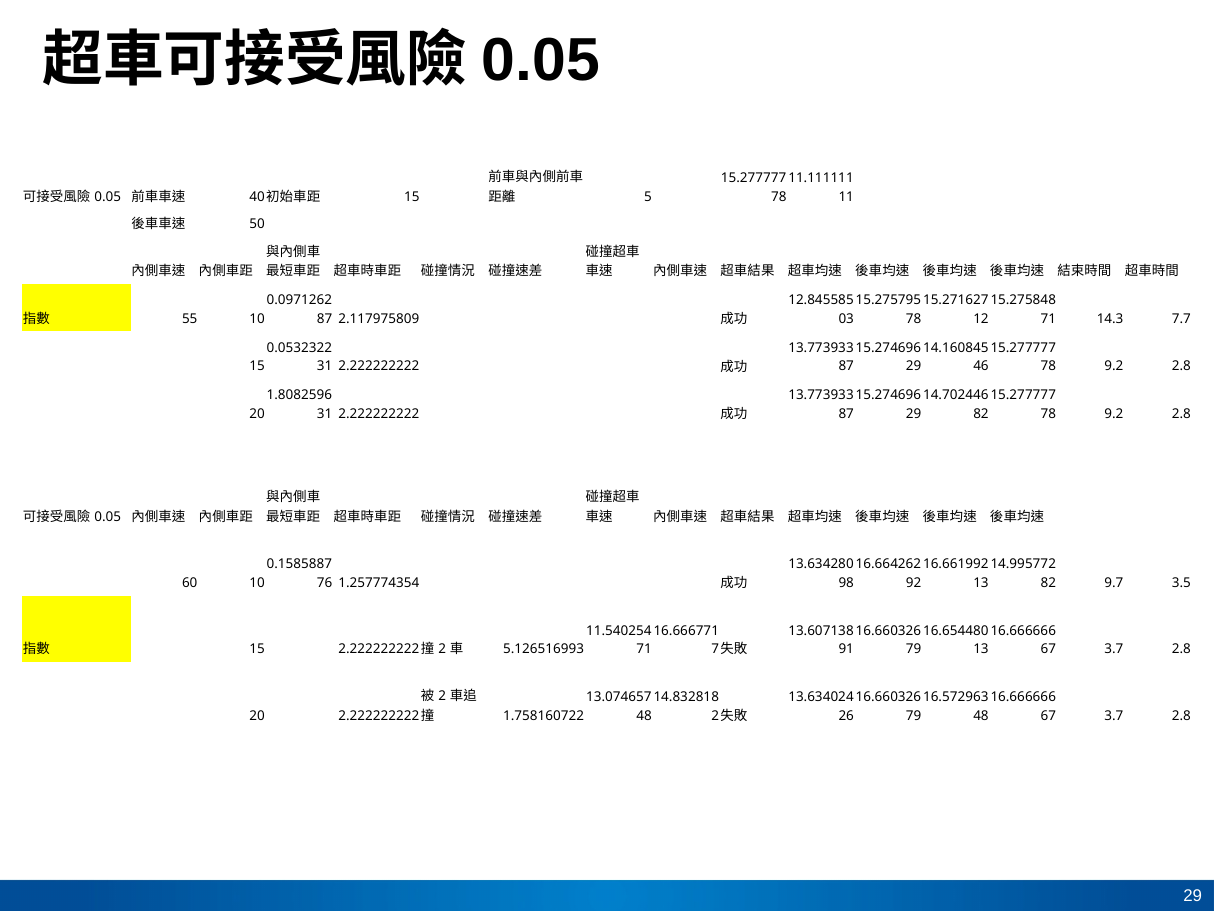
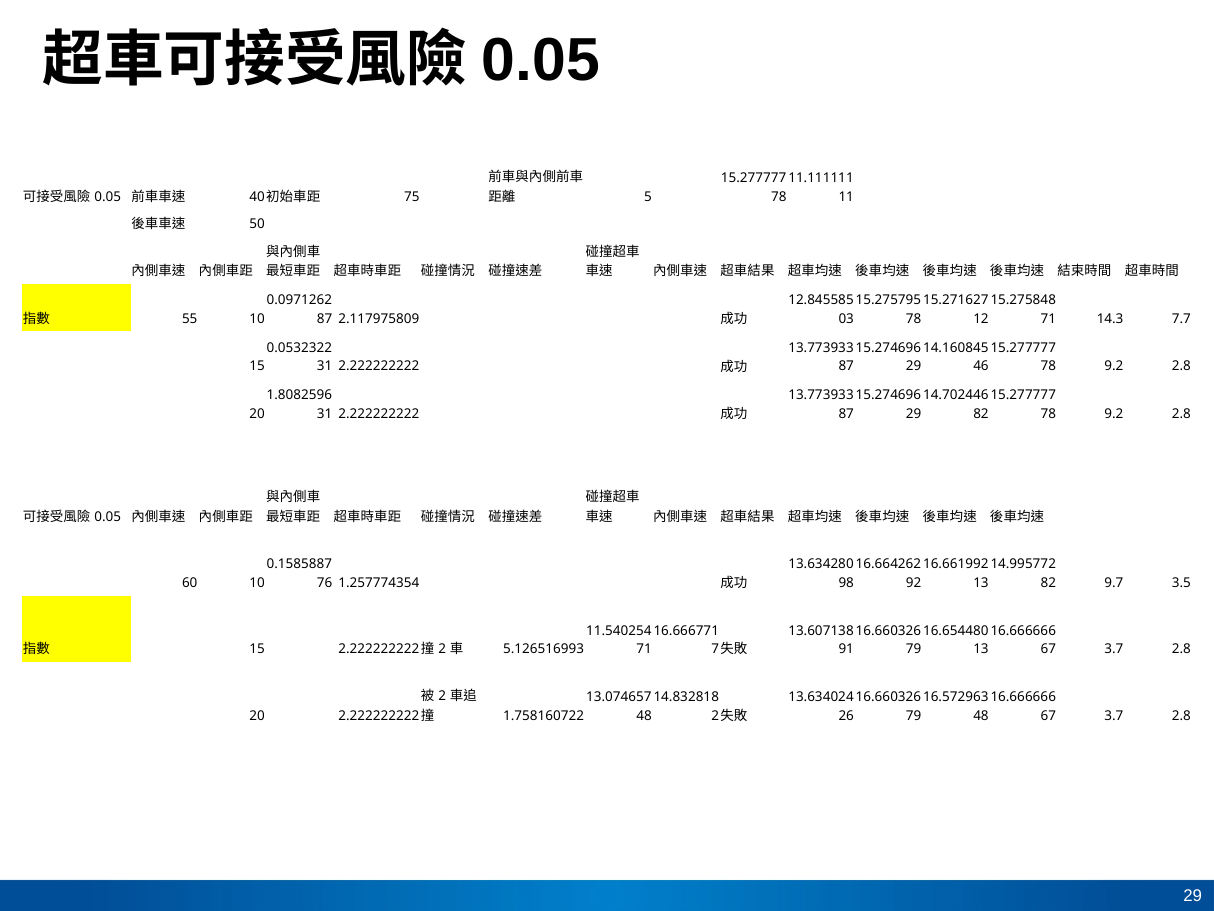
15: 15 -> 75 (412, 197)
